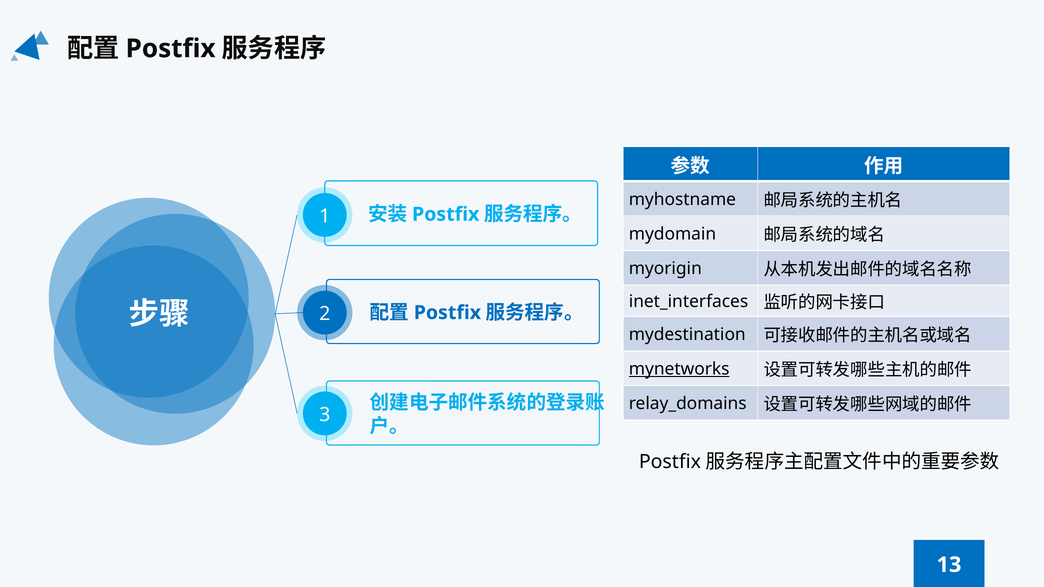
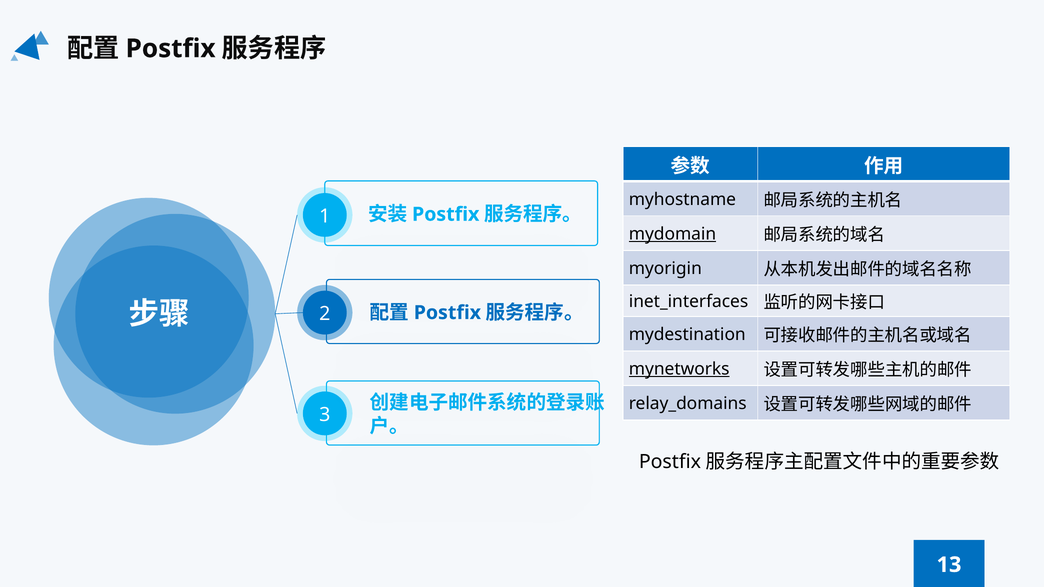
mydomain underline: none -> present (672, 234)
